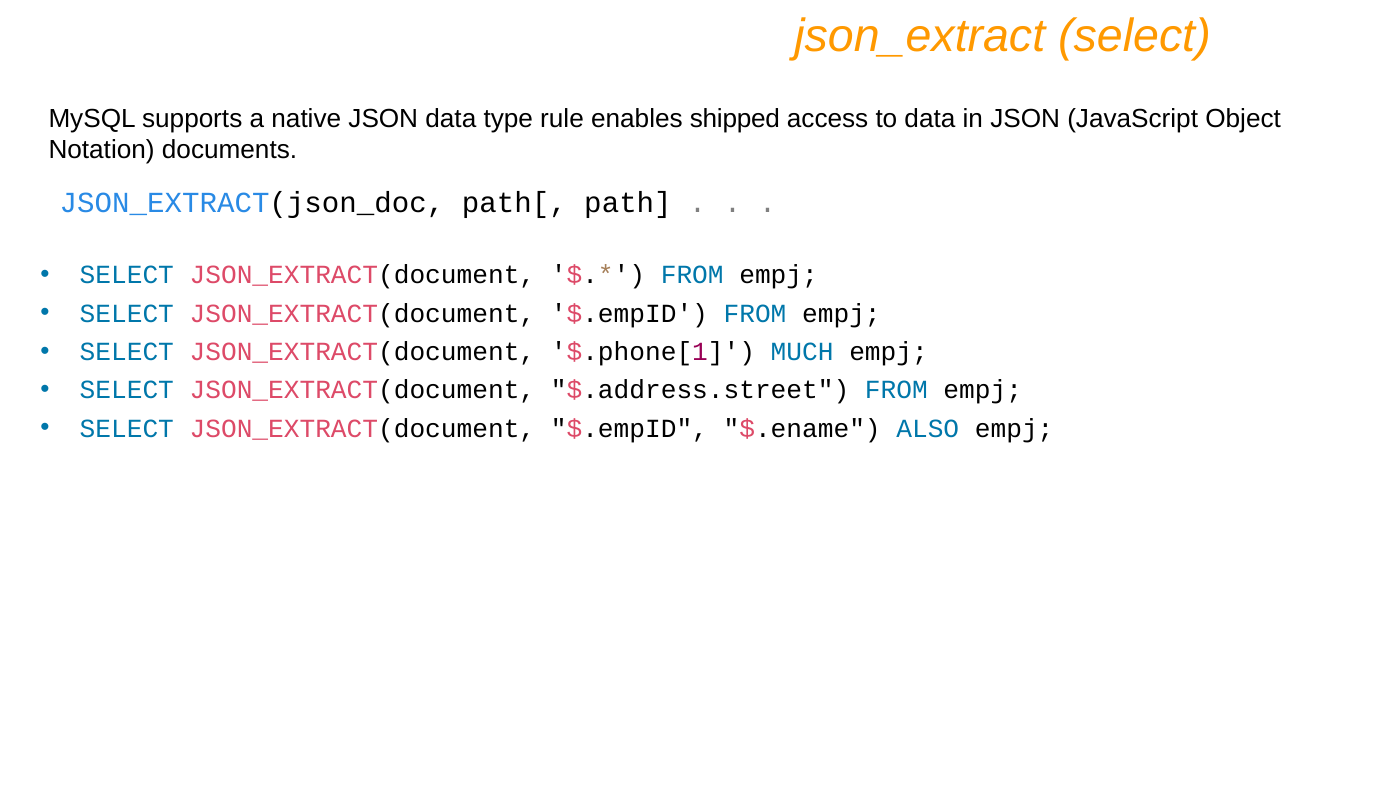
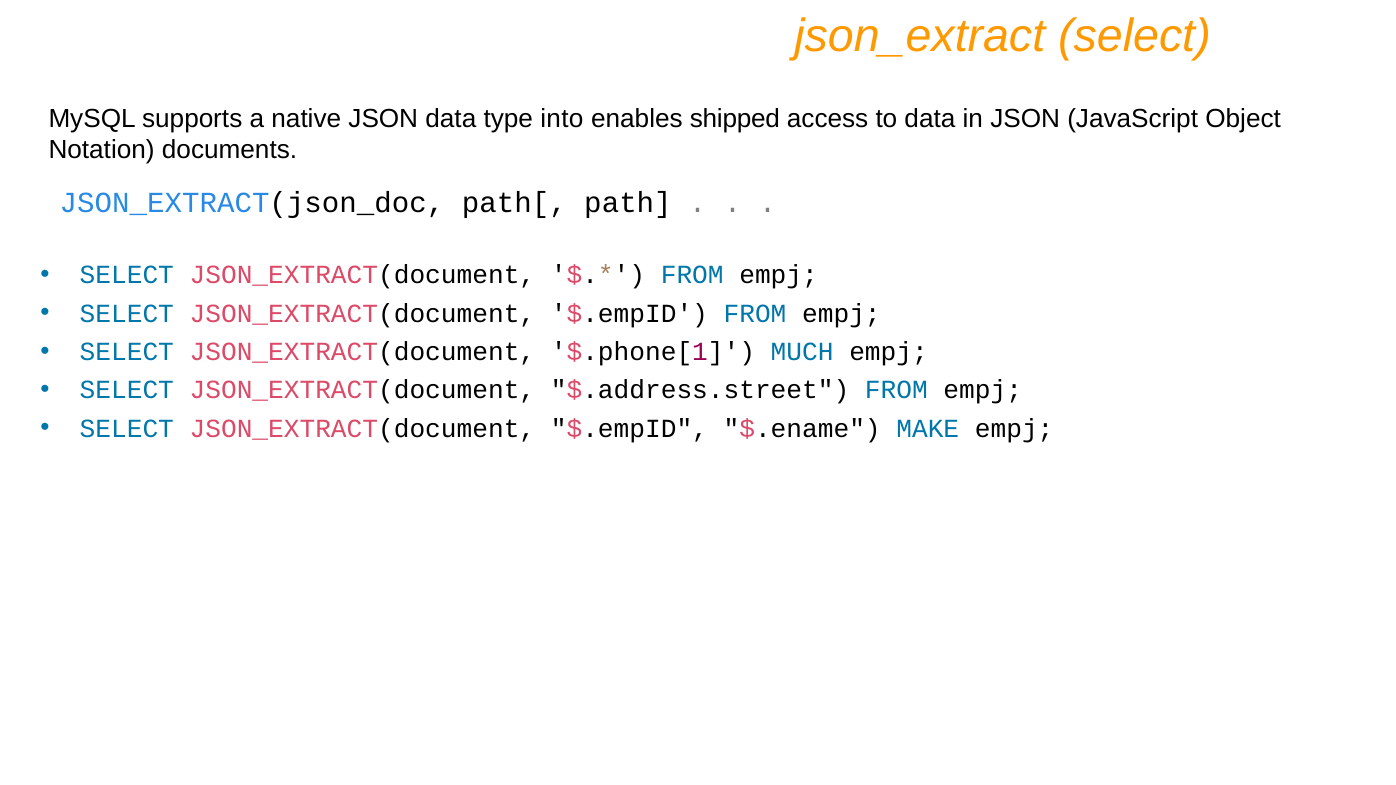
rule: rule -> into (562, 119)
ALSO: ALSO -> MAKE (928, 429)
